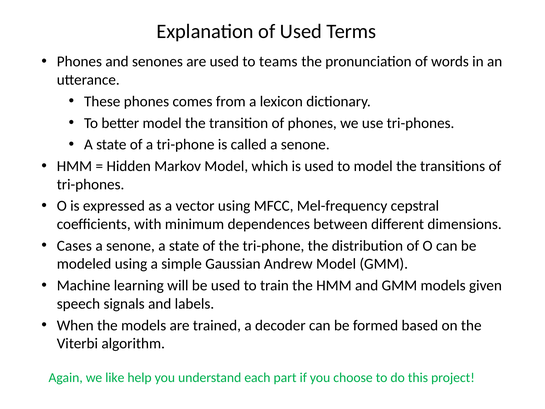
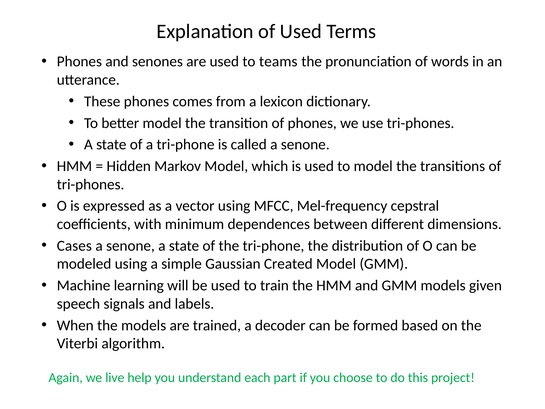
Andrew: Andrew -> Created (288, 264)
like: like -> live (115, 378)
